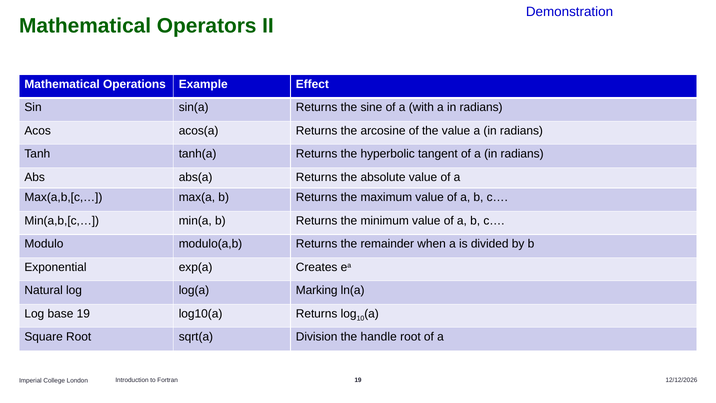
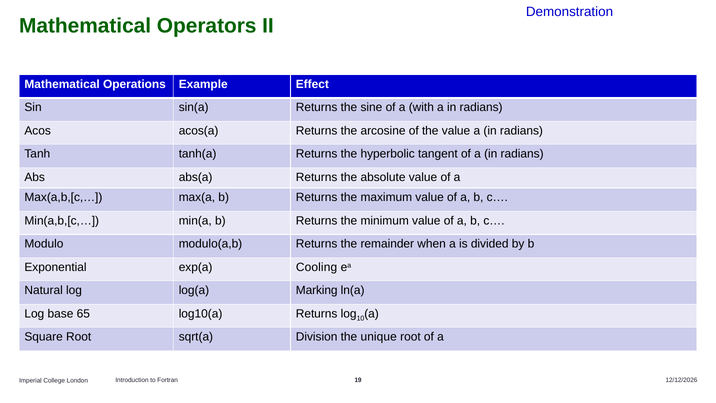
Creates: Creates -> Cooling (317, 267)
base 19: 19 -> 65 (83, 313)
handle: handle -> unique (379, 337)
